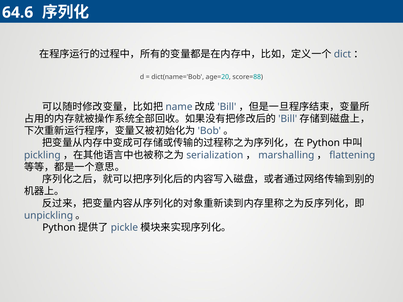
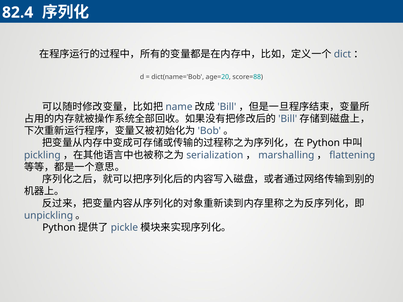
64.6: 64.6 -> 82.4 (18, 12)
